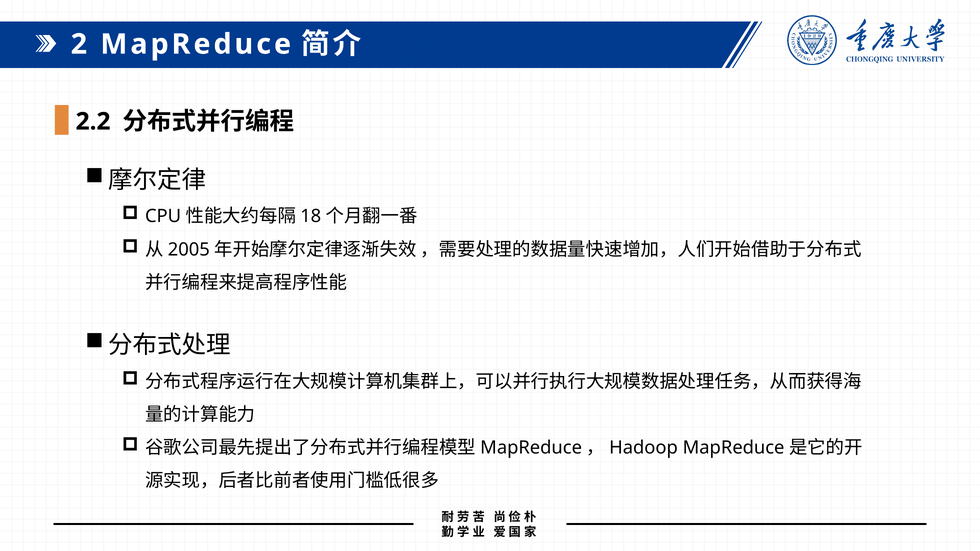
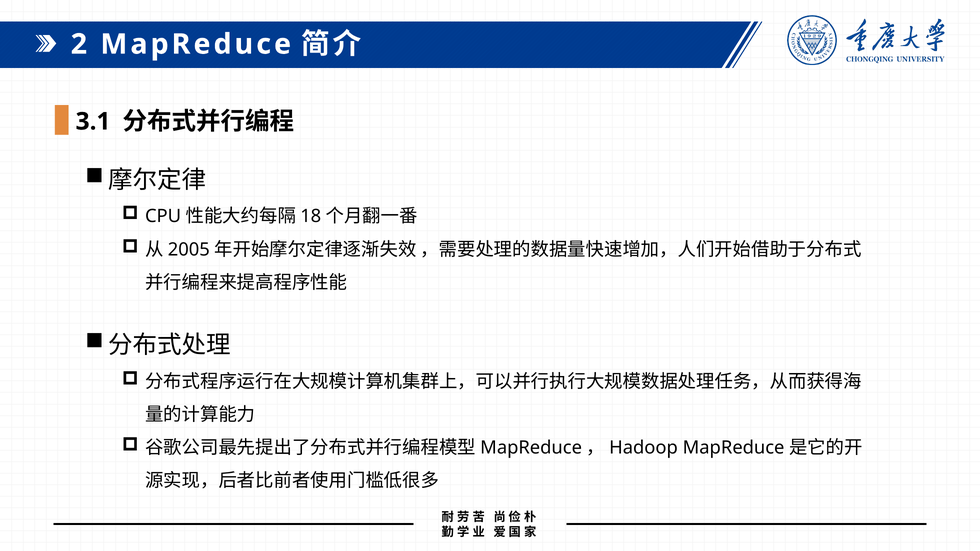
2.2: 2.2 -> 3.1 (93, 122)
